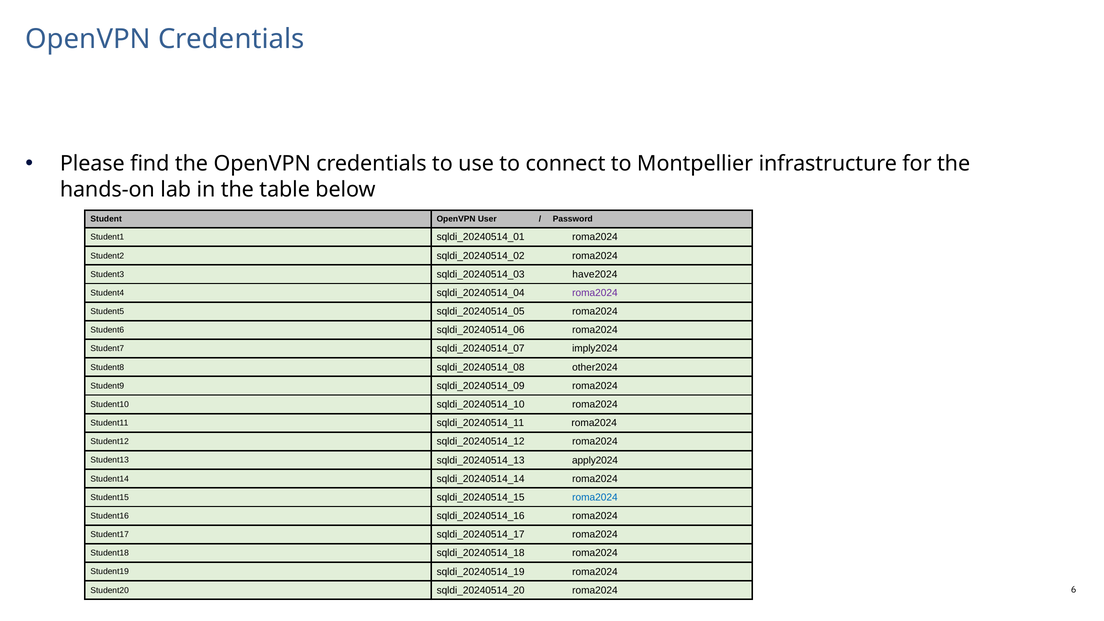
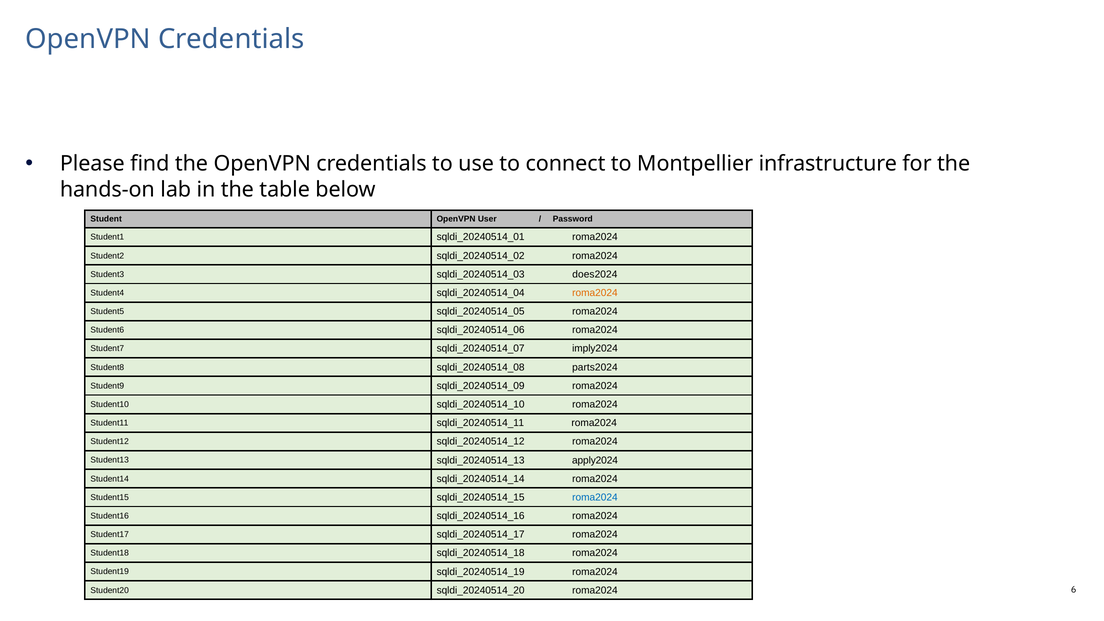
have2024: have2024 -> does2024 (595, 274)
roma2024 colour: purple -> orange (595, 293)
other2024: other2024 -> parts2024 (595, 367)
